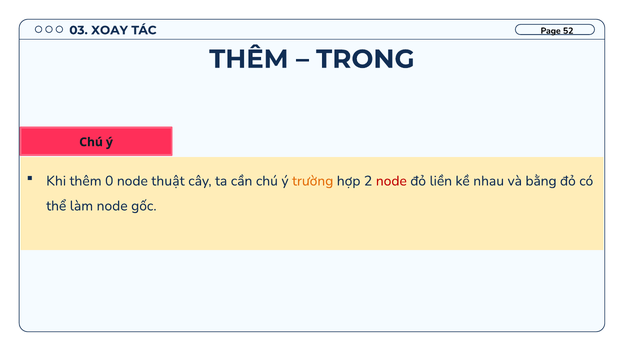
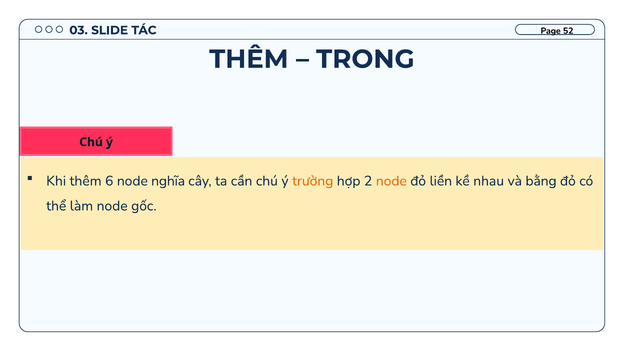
XOAY: XOAY -> SLIDE (110, 30)
0: 0 -> 6 (109, 181)
thuật: thuật -> nghĩa (168, 181)
node colour: red -> orange (391, 181)
